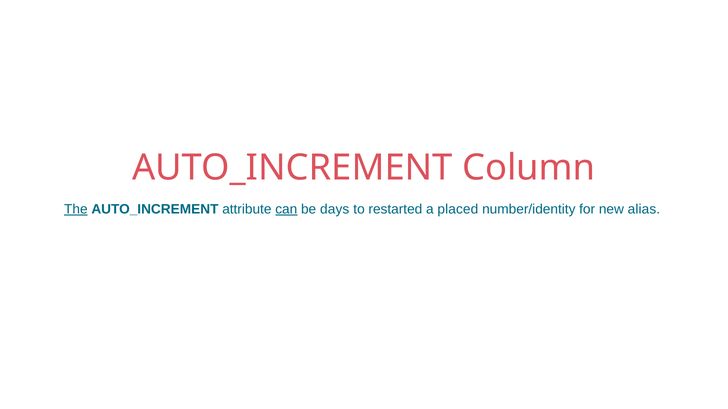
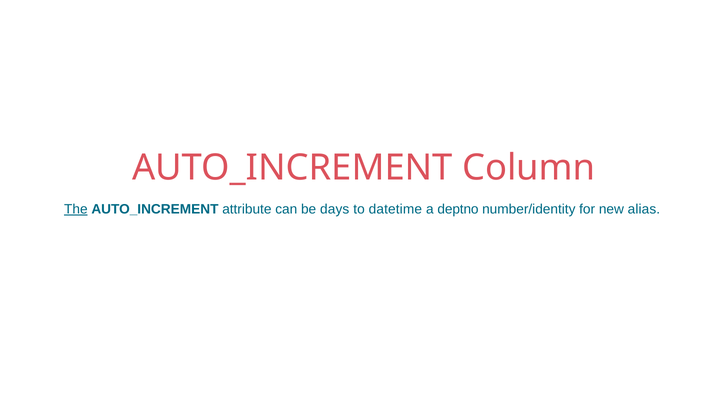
can underline: present -> none (286, 209)
restarted: restarted -> datetime (395, 209)
placed: placed -> deptno (458, 209)
